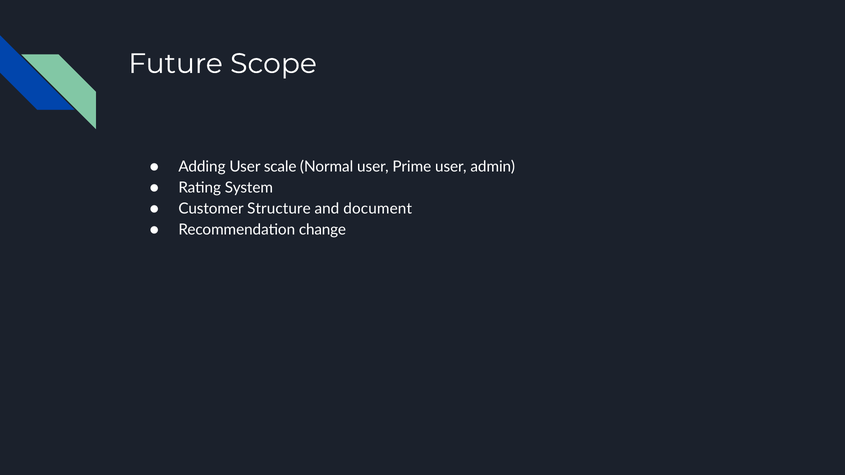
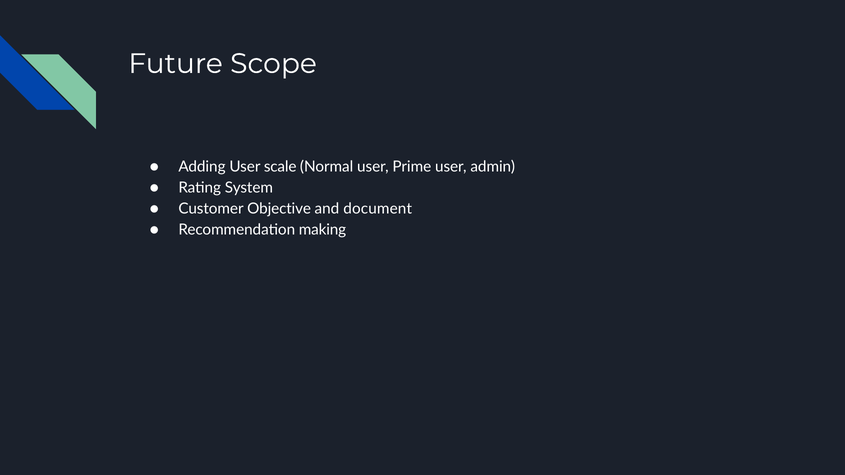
Structure: Structure -> Objective (279, 209)
change: change -> making (322, 230)
